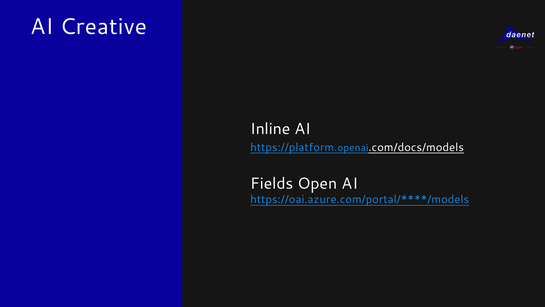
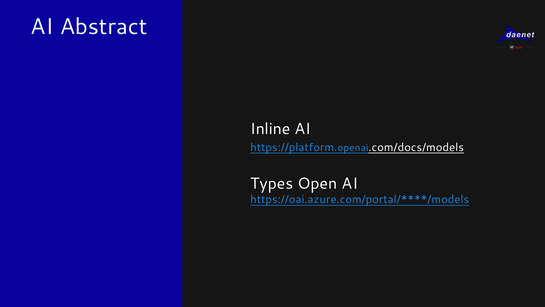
Creative: Creative -> Abstract (104, 27)
Fields: Fields -> Types (272, 183)
